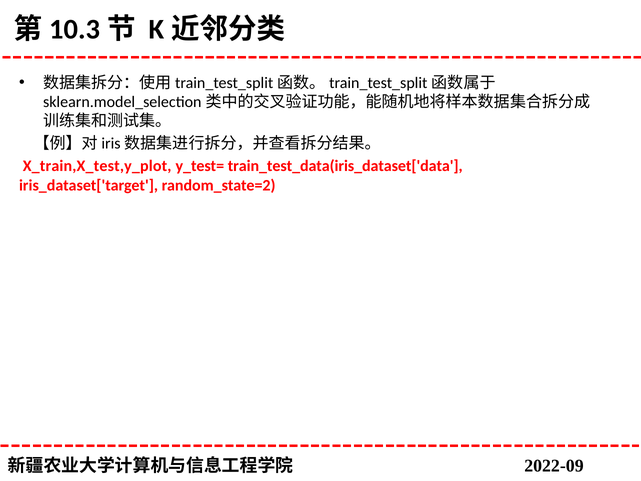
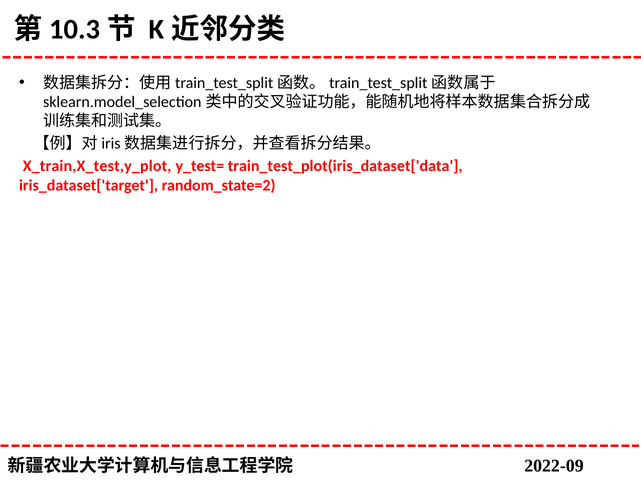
train_test_data(iris_dataset['data: train_test_data(iris_dataset['data -> train_test_plot(iris_dataset['data (345, 166)
